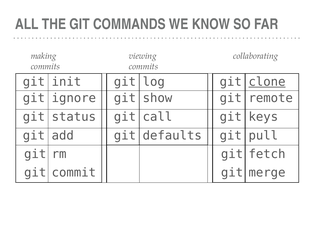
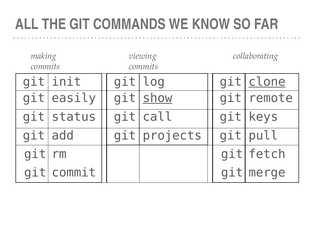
ignore: ignore -> easily (74, 98)
show underline: none -> present (157, 98)
defaults: defaults -> projects (172, 136)
